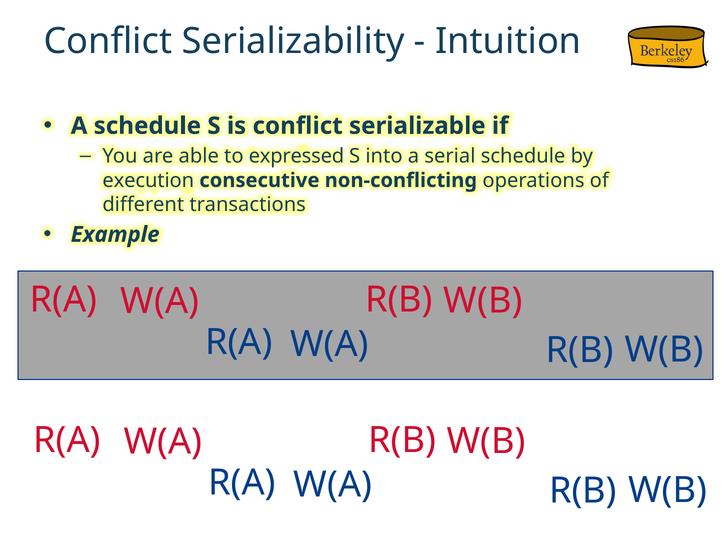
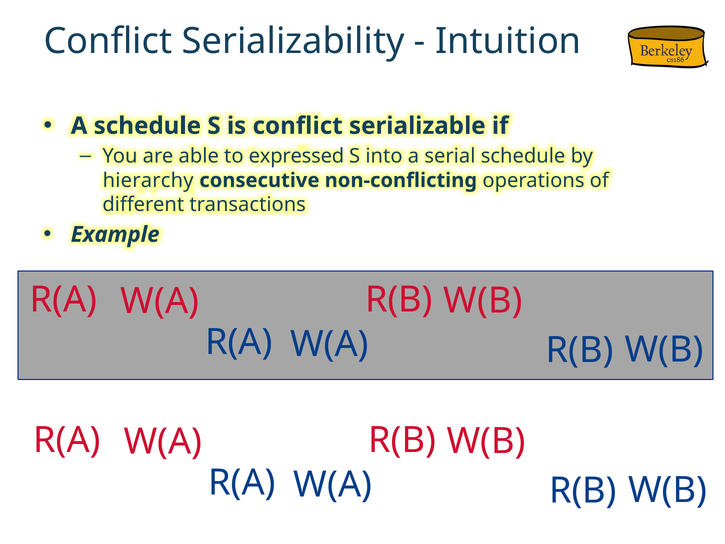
execution: execution -> hierarchy (148, 180)
